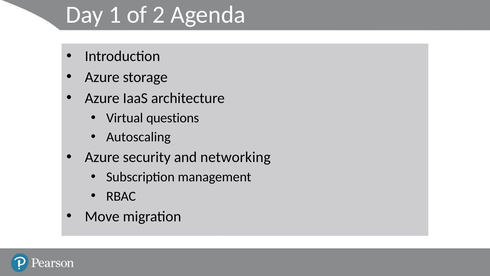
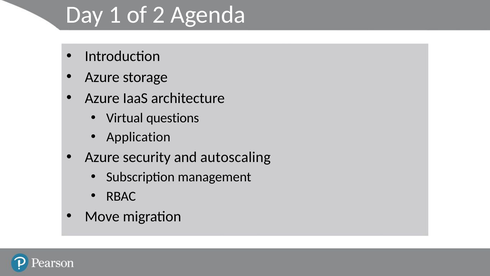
Autoscaling: Autoscaling -> Application (138, 137)
networking: networking -> autoscaling (235, 157)
